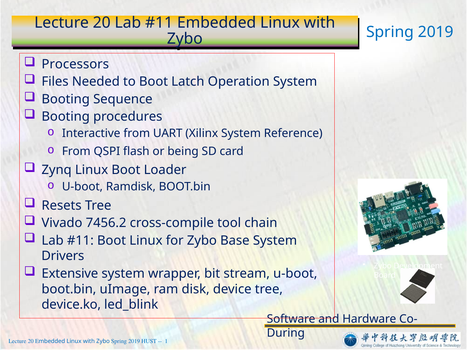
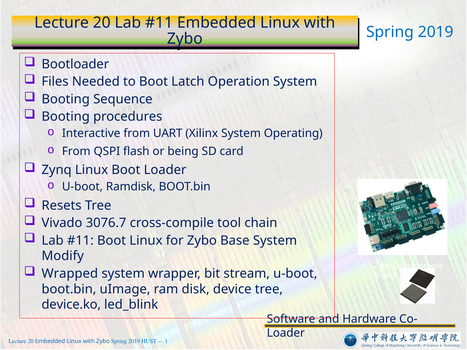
Processors: Processors -> Bootloader (75, 64)
Reference: Reference -> Operating (293, 133)
7456.2: 7456.2 -> 3076.7 (106, 223)
Drivers: Drivers -> Modify (63, 256)
Extensive: Extensive -> Wrapped (70, 274)
During: During -> Loader (286, 333)
